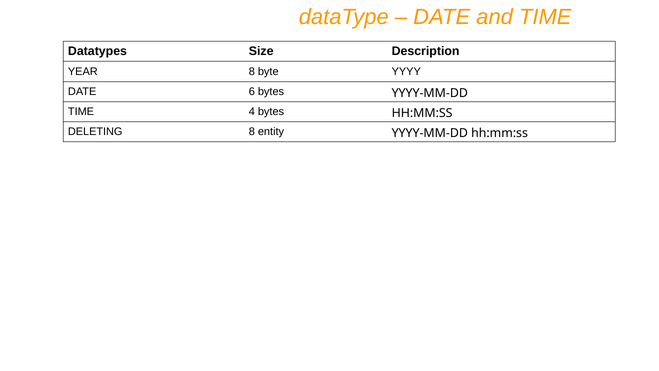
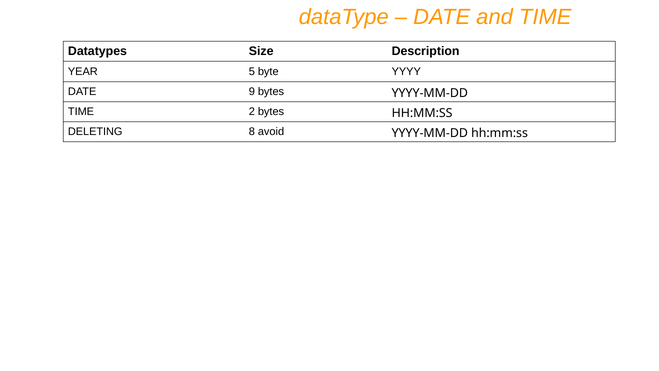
YEAR 8: 8 -> 5 (252, 72)
6: 6 -> 9 (252, 92)
4: 4 -> 2 (252, 112)
entity: entity -> avoid (271, 132)
